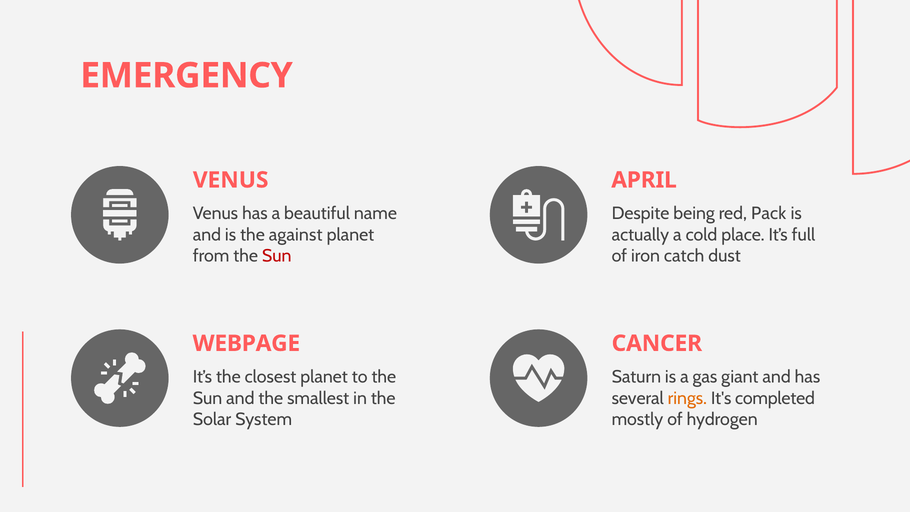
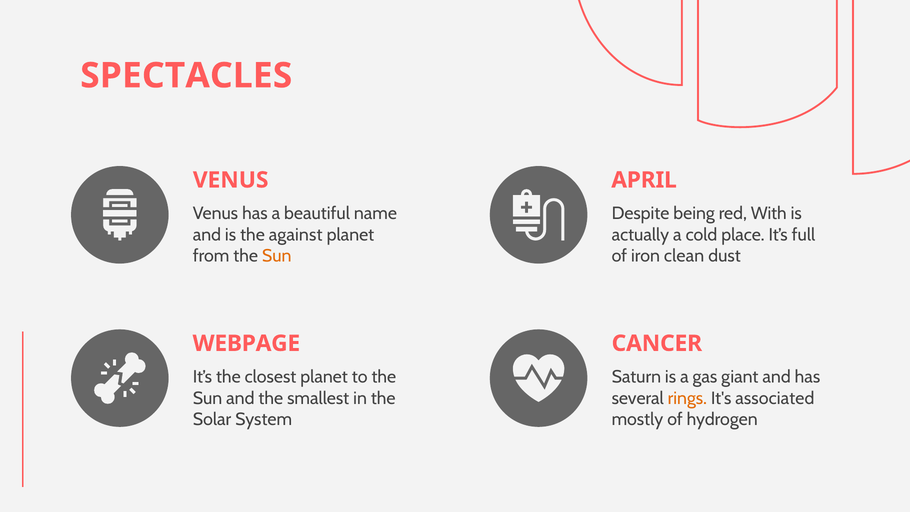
EMERGENCY: EMERGENCY -> SPECTACLES (186, 76)
Pack: Pack -> With (769, 214)
Sun colour: red -> orange (277, 256)
catch: catch -> clean (684, 256)
completed: completed -> associated (775, 398)
